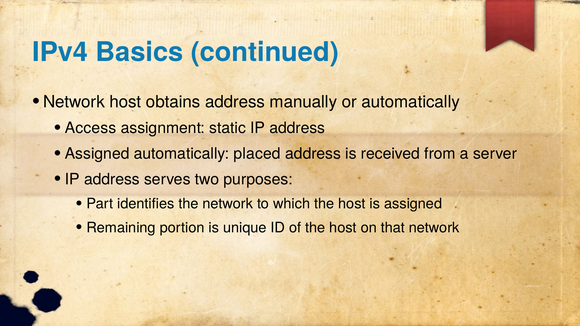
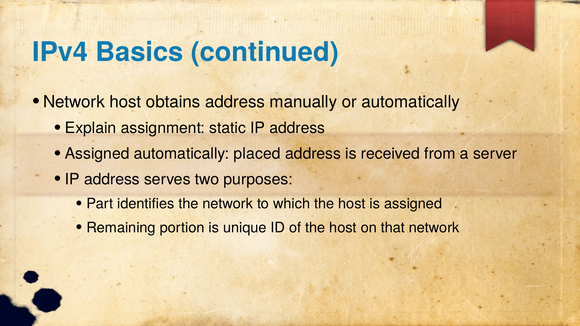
Access: Access -> Explain (91, 128)
